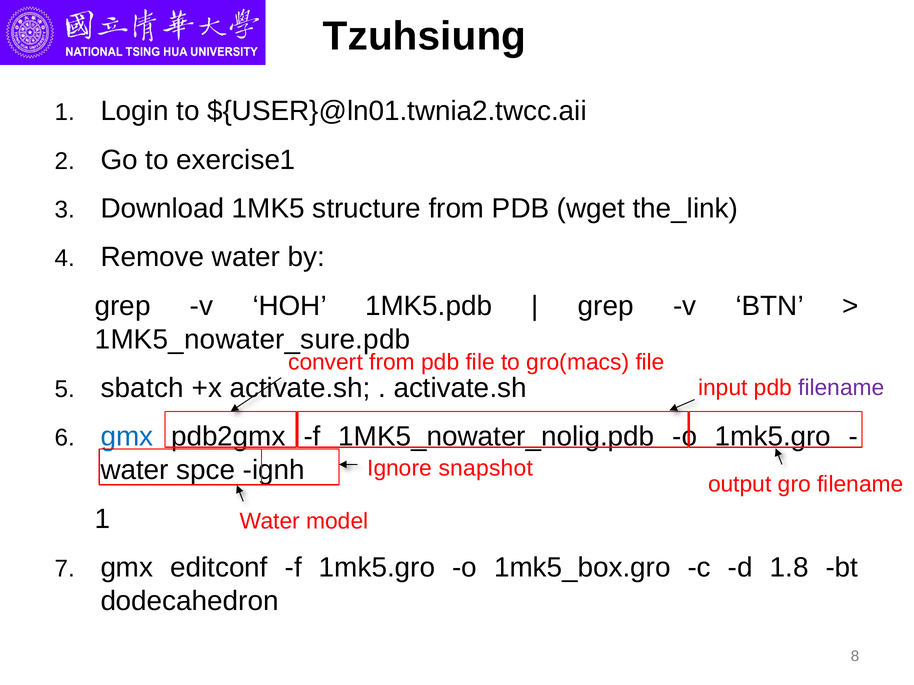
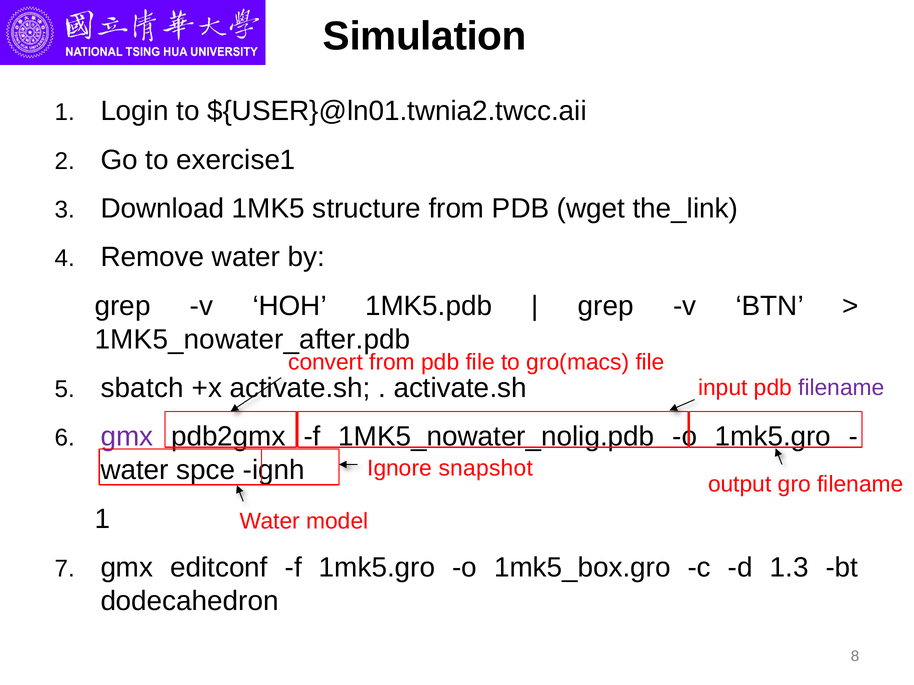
Tzuhsiung: Tzuhsiung -> Simulation (425, 36)
1MK5_nowater_sure.pdb: 1MK5_nowater_sure.pdb -> 1MK5_nowater_after.pdb (253, 340)
gmx colour: blue -> purple (127, 437)
1.8: 1.8 -> 1.3 (789, 568)
